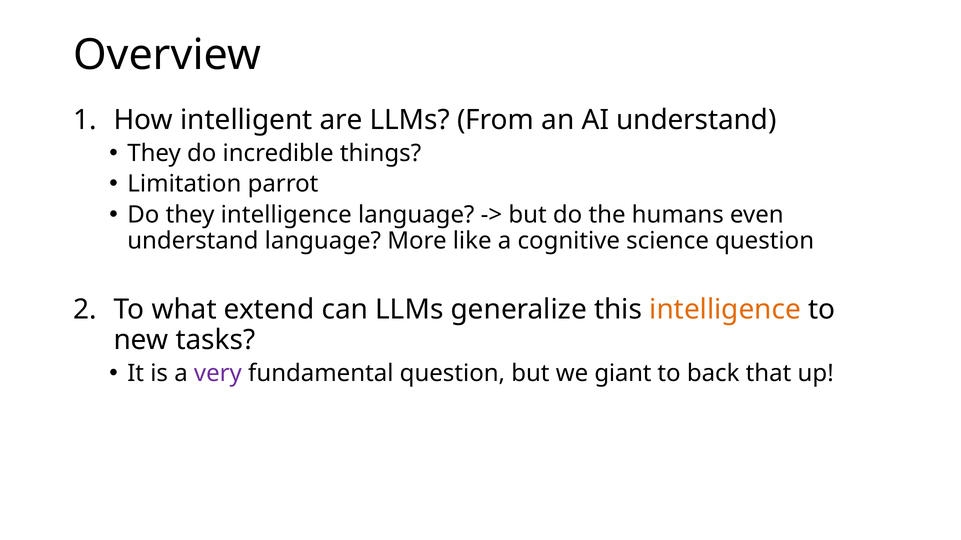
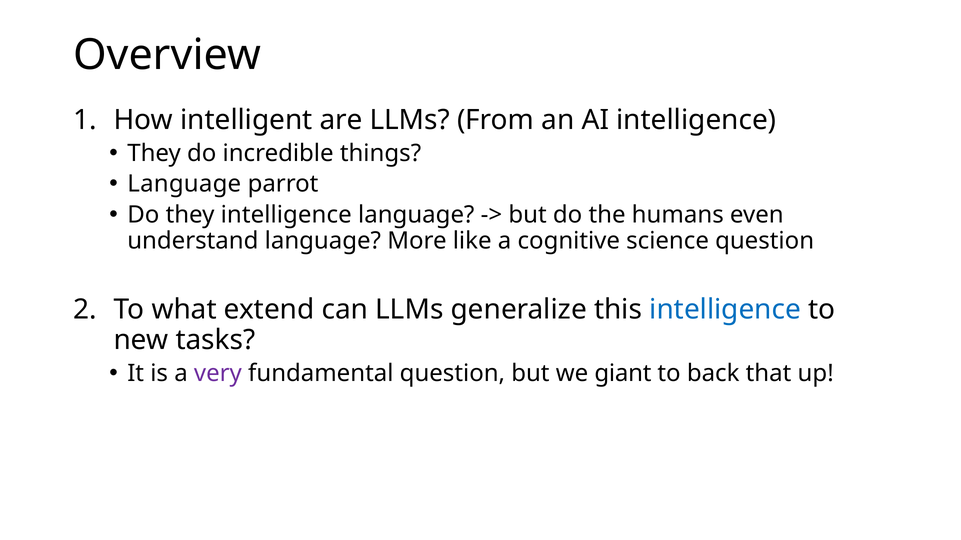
AI understand: understand -> intelligence (696, 120)
Limitation: Limitation -> Language (184, 184)
intelligence colour: orange -> blue (725, 310)
